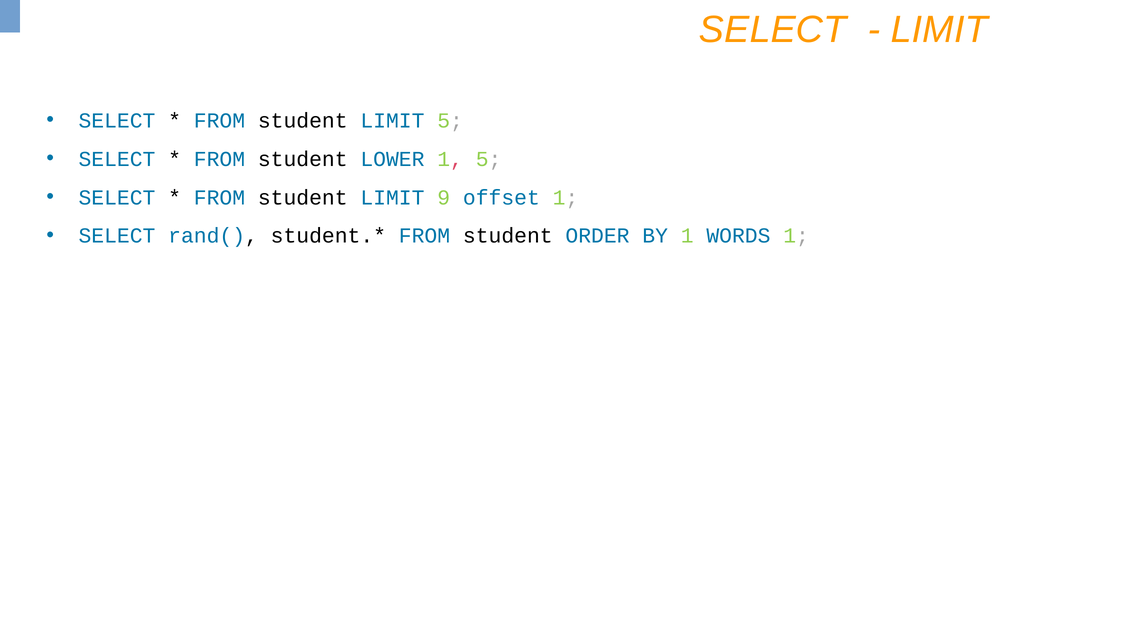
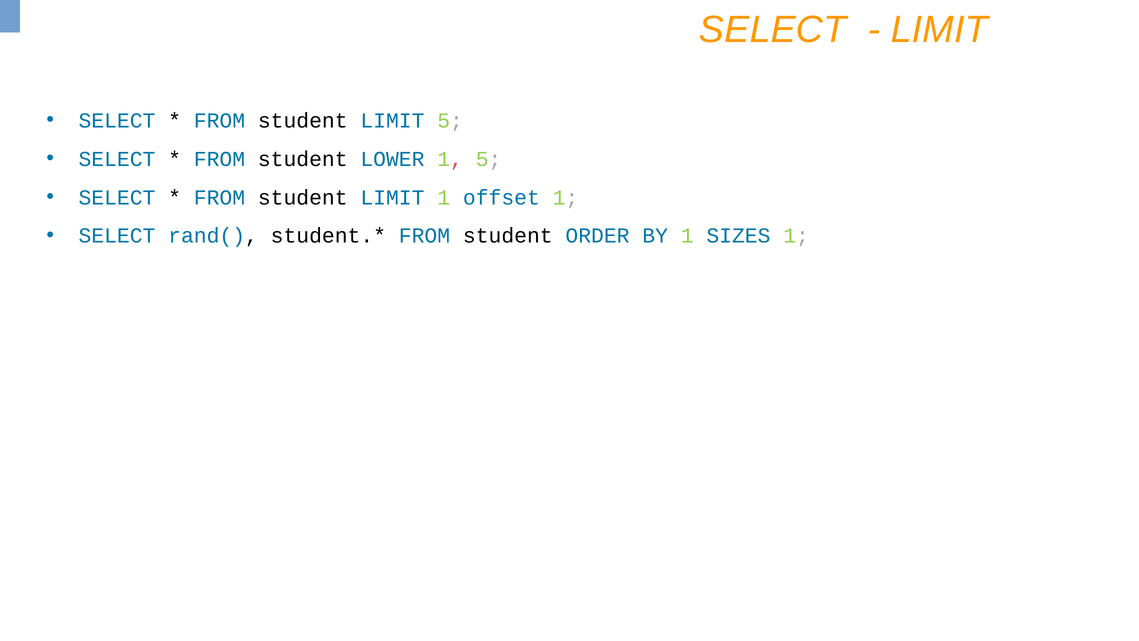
LIMIT 9: 9 -> 1 (444, 197)
WORDS: WORDS -> SIZES (738, 236)
